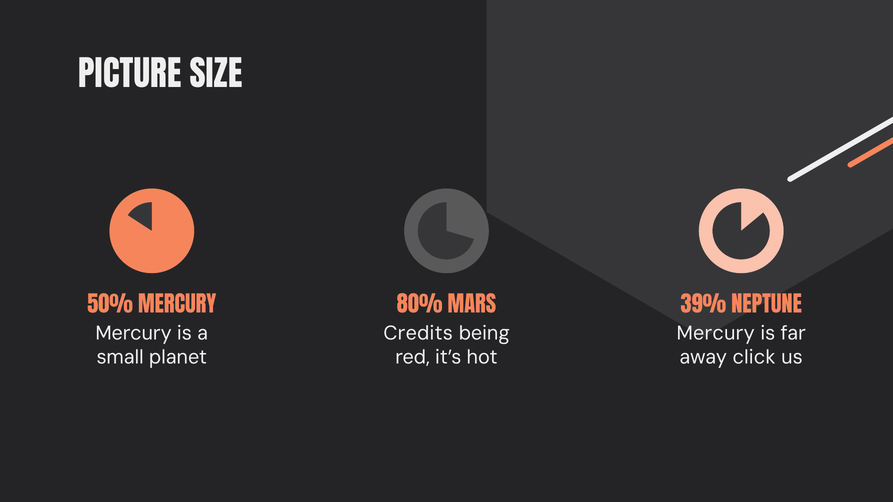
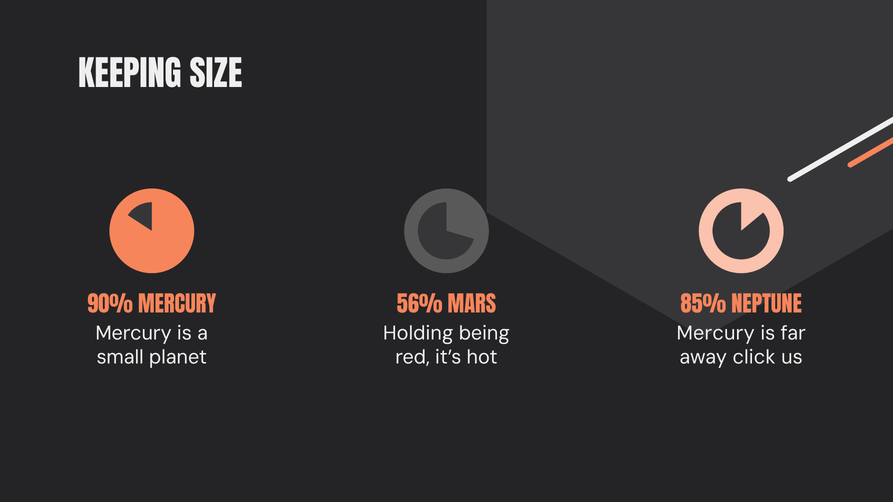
PICTURE: PICTURE -> KEEPING (130, 76)
50%: 50% -> 90% (110, 306)
80%: 80% -> 56% (420, 306)
39%: 39% -> 85% (703, 306)
Credits: Credits -> Holding (418, 334)
